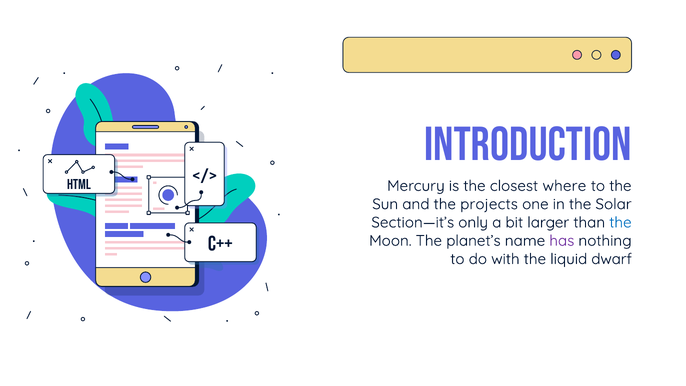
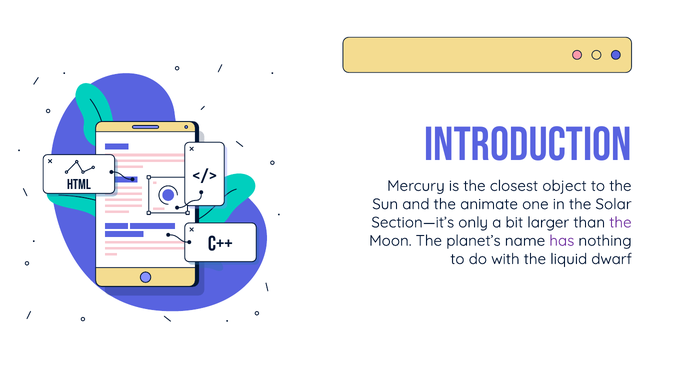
where: where -> object (564, 186)
projects: projects -> animate (489, 204)
the colour: blue -> purple (620, 222)
